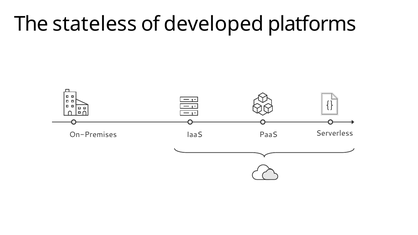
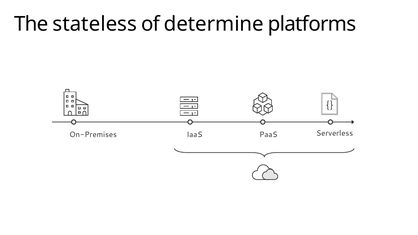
developed: developed -> determine (214, 24)
